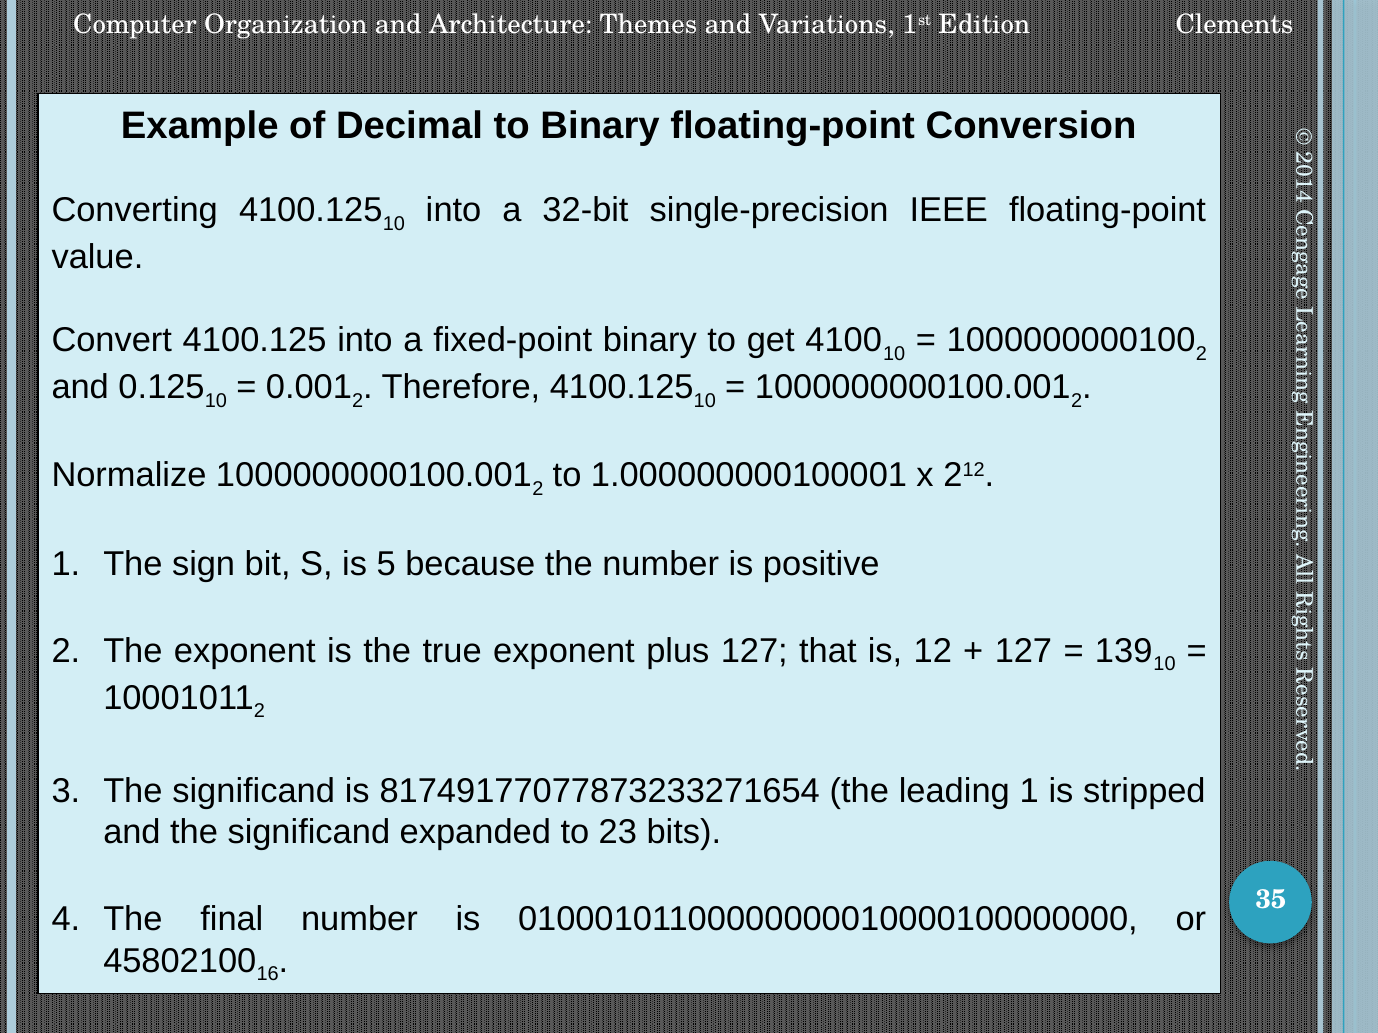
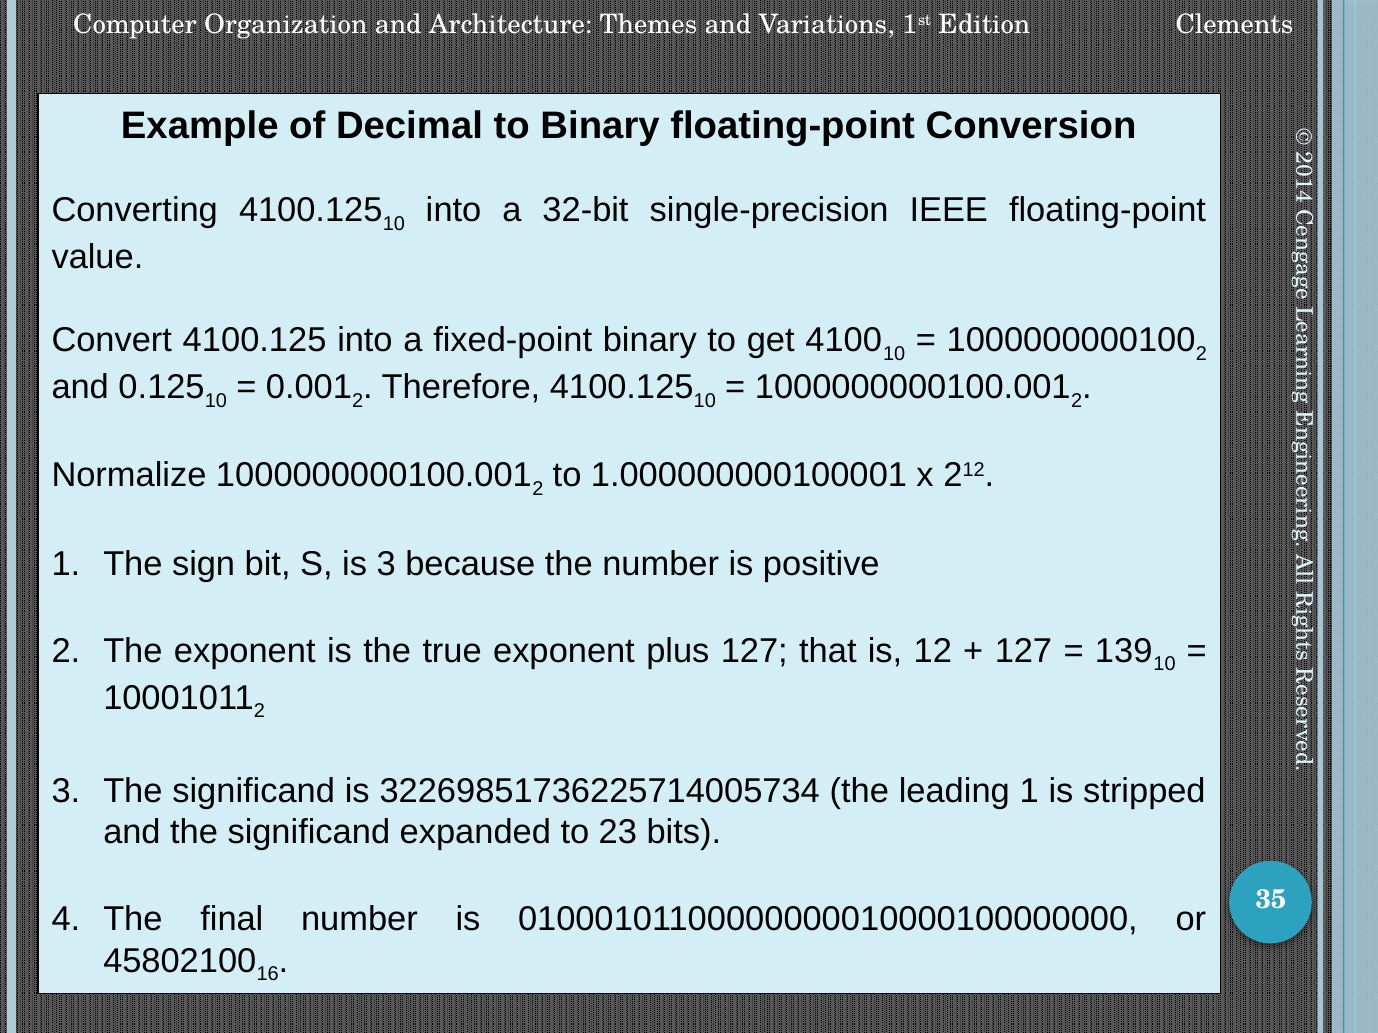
is 5: 5 -> 3 (386, 564)
81749177077873233271654: 81749177077873233271654 -> 32269851736225714005734 (600, 791)
